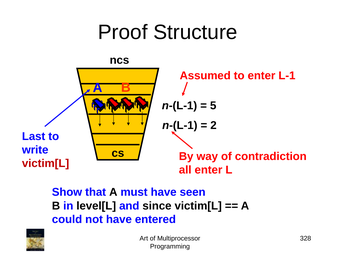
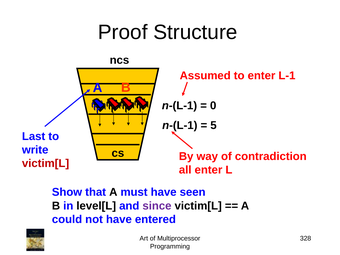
5: 5 -> 0 (213, 106)
2: 2 -> 5 (213, 125)
since colour: black -> purple (157, 206)
